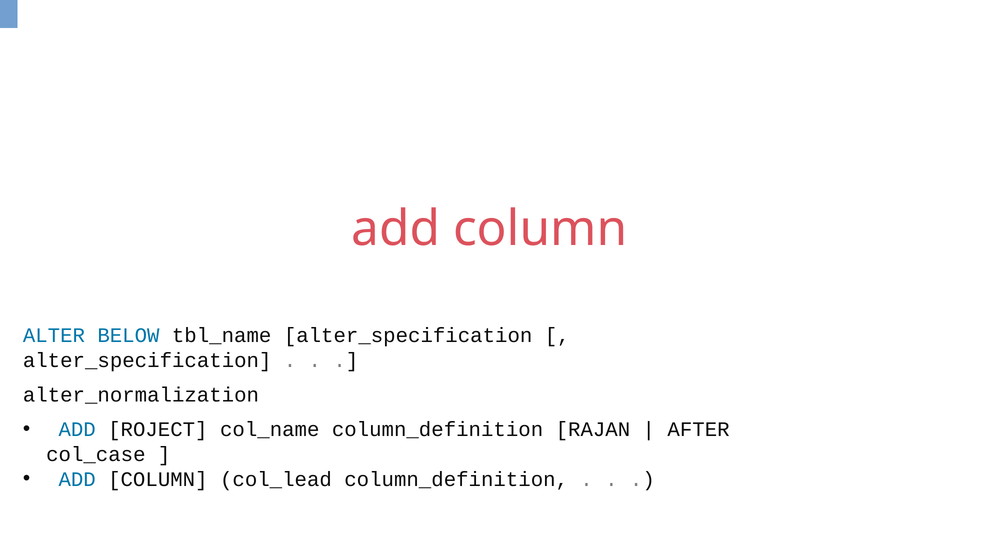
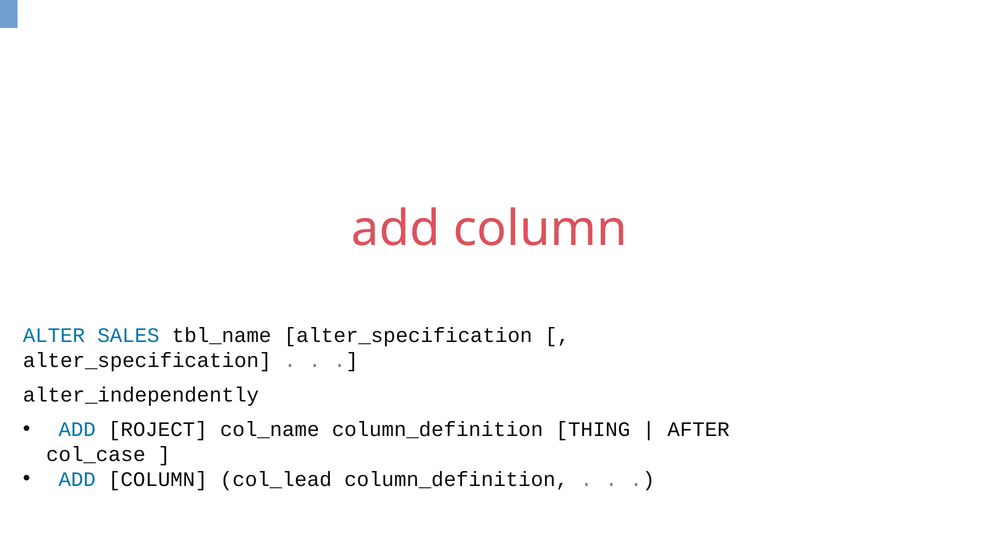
BELOW: BELOW -> SALES (128, 335)
alter_normalization: alter_normalization -> alter_independently (141, 395)
RAJAN: RAJAN -> THING (593, 430)
